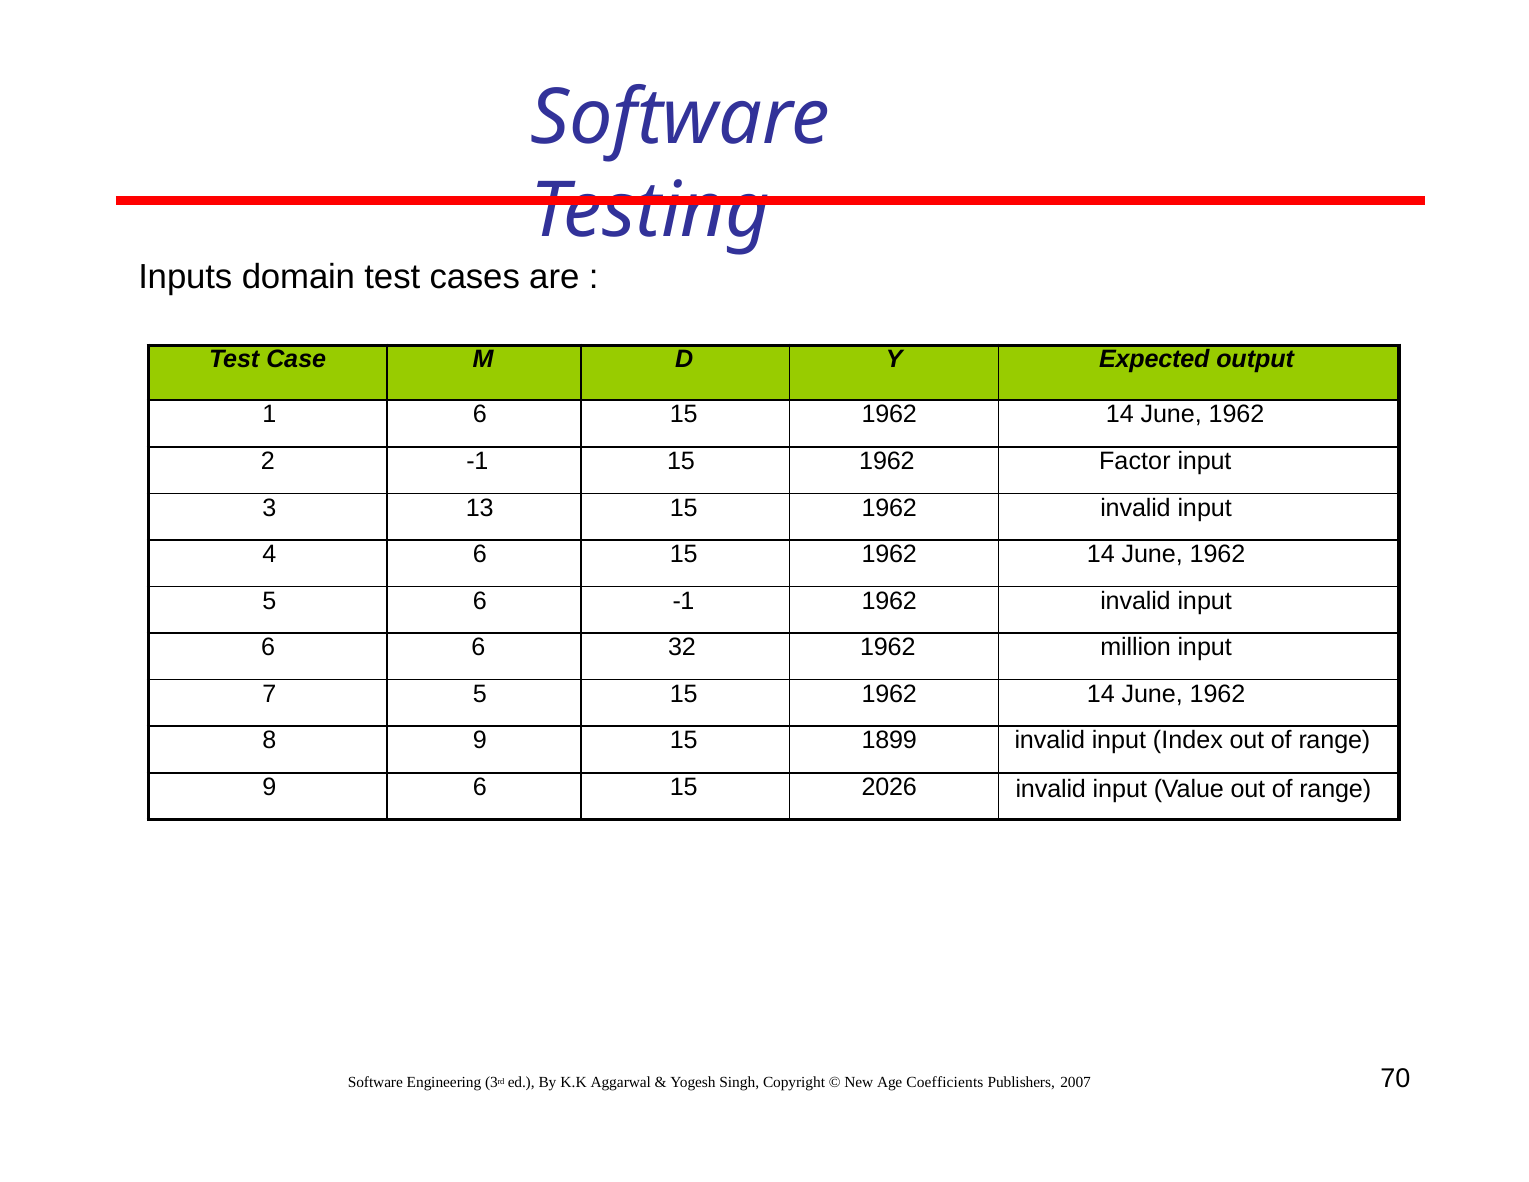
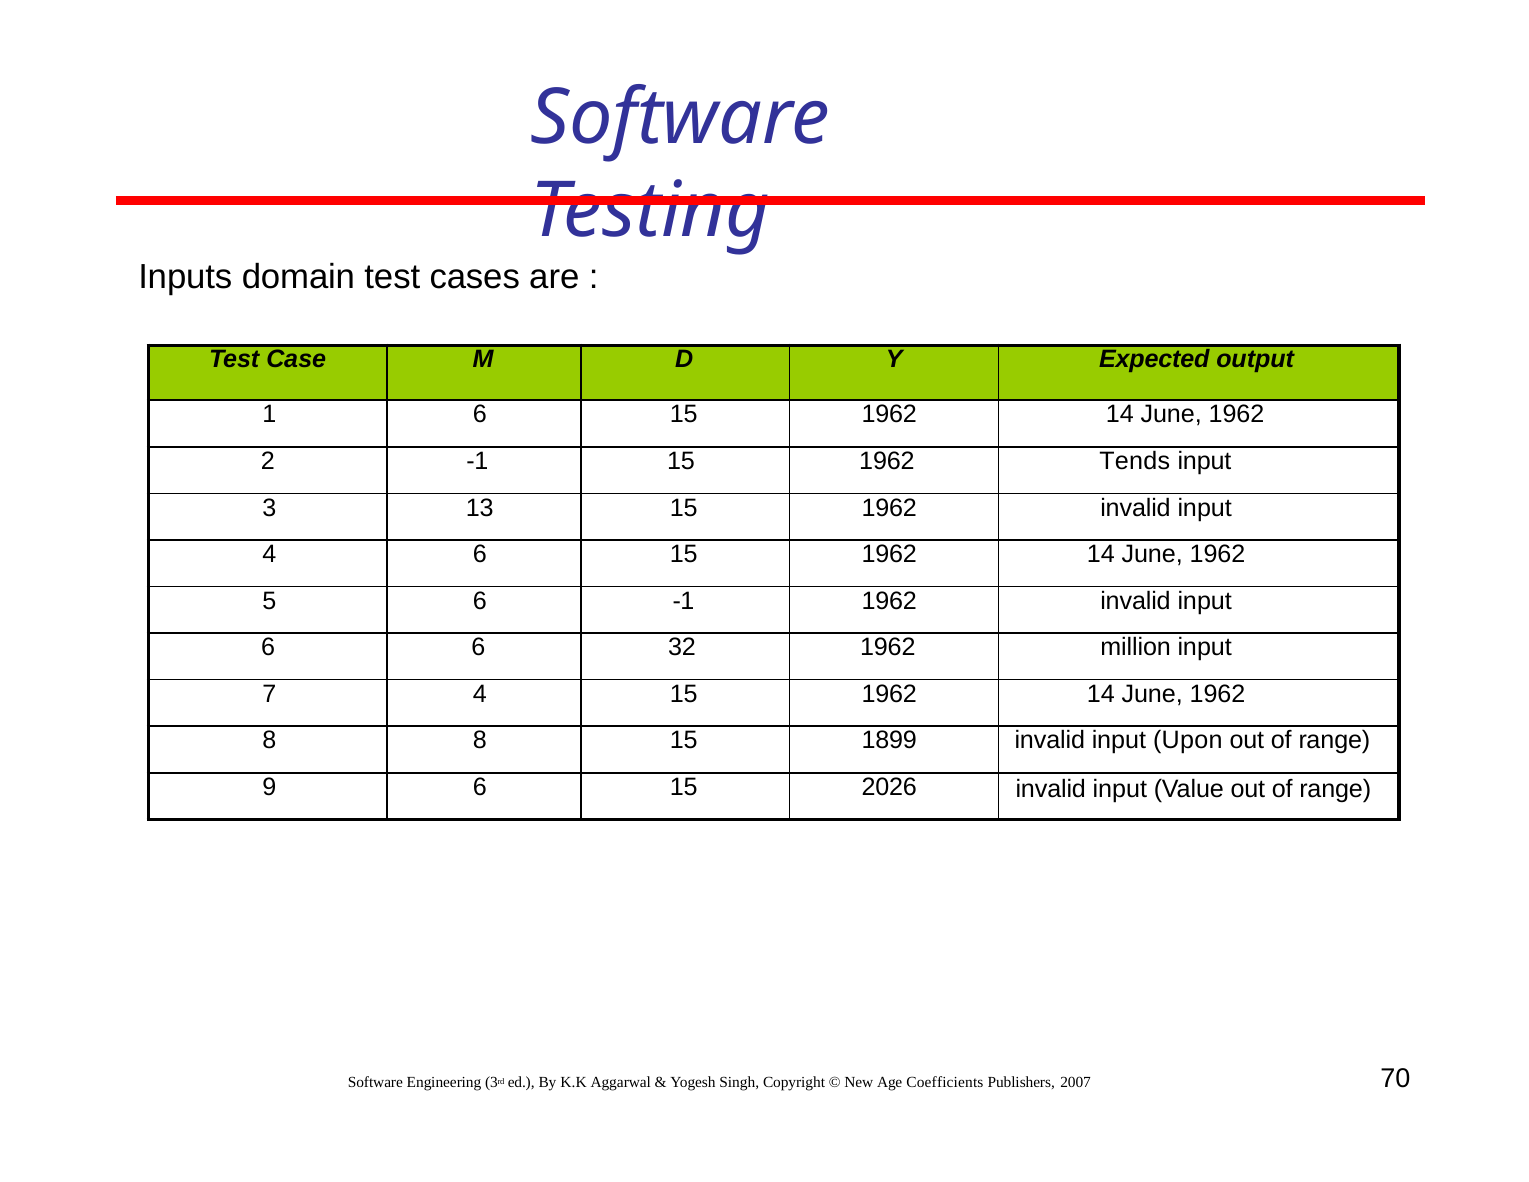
Factor: Factor -> Tends (1135, 461)
7 5: 5 -> 4 (480, 694)
8 9: 9 -> 8 (480, 740)
Index: Index -> Upon (1188, 740)
